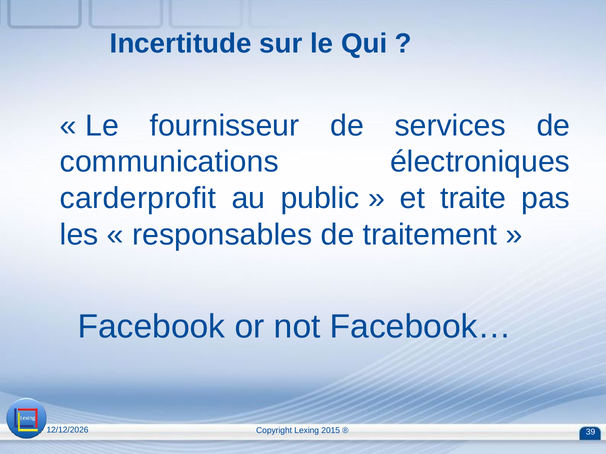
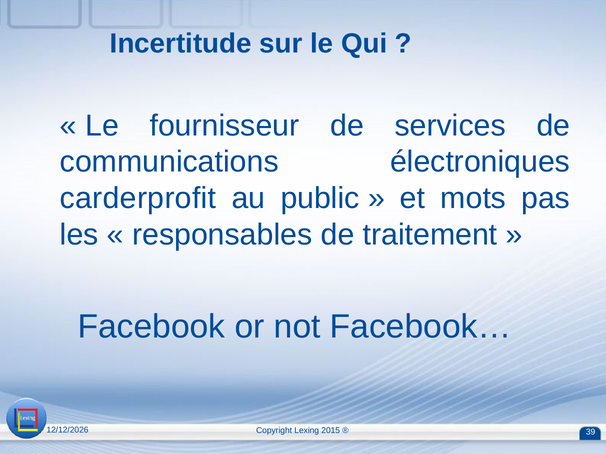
traite: traite -> mots (473, 198)
